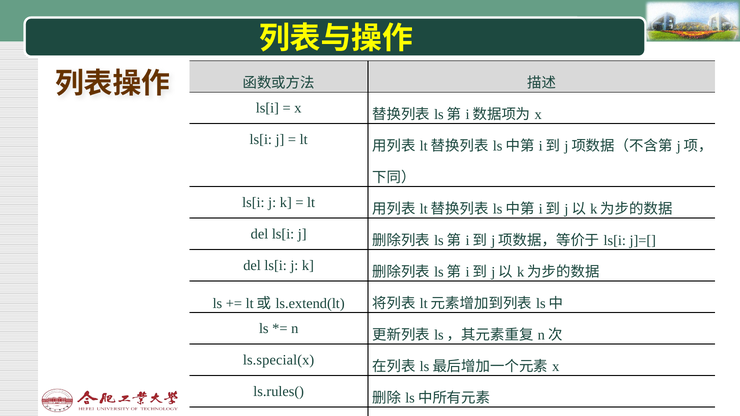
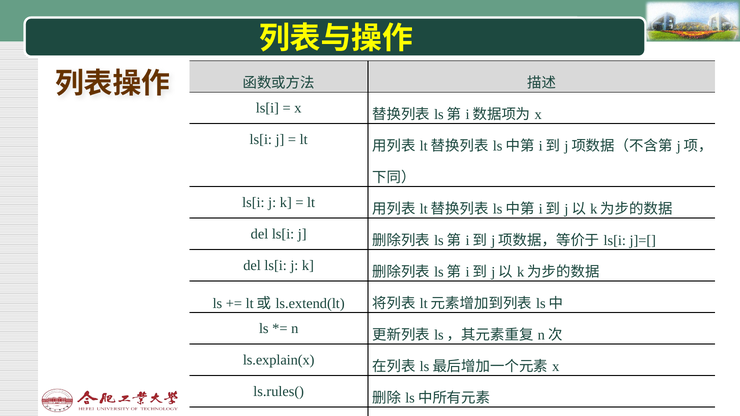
ls.special(x: ls.special(x -> ls.explain(x (279, 360)
